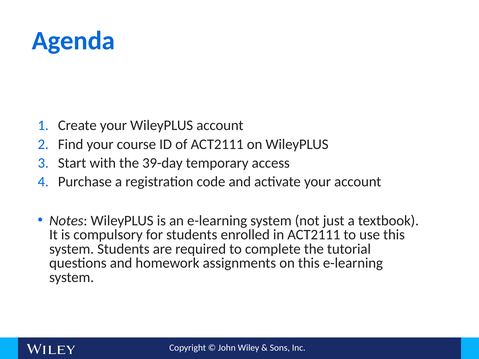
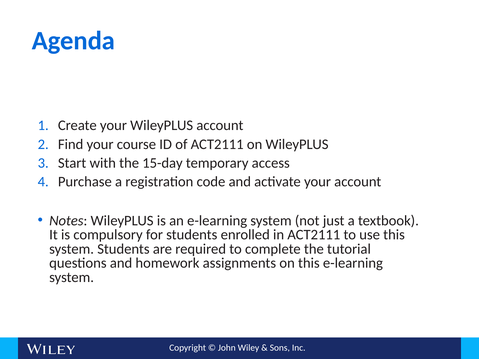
39-day: 39-day -> 15-day (162, 163)
